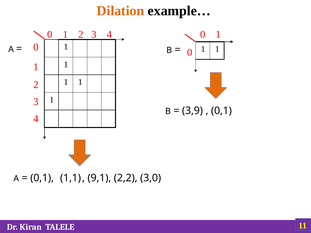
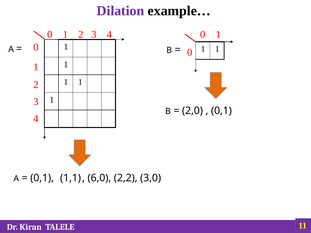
Dilation colour: orange -> purple (120, 11)
3,9: 3,9 -> 2,0 (192, 111)
9,1: 9,1 -> 6,0 (99, 178)
